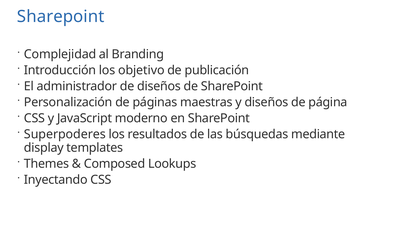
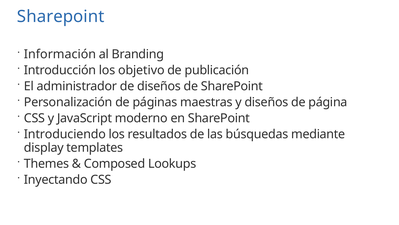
Complejidad: Complejidad -> Información (60, 54)
Superpoderes: Superpoderes -> Introduciendo (65, 134)
